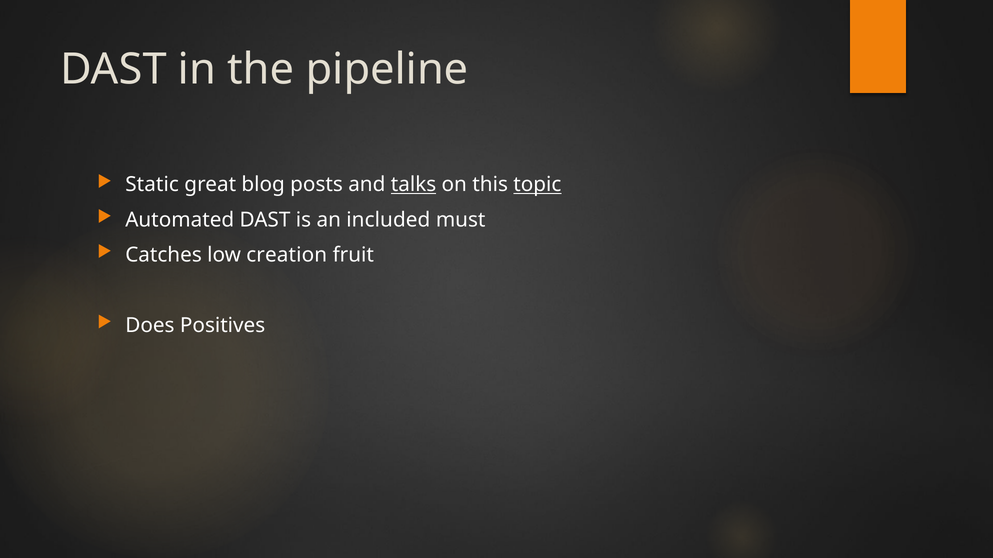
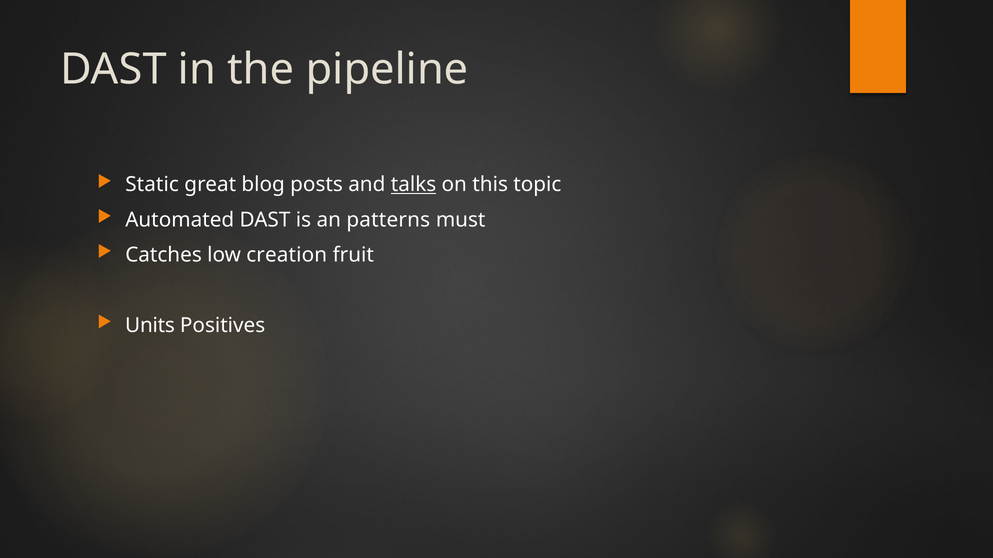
topic underline: present -> none (537, 185)
included: included -> patterns (388, 220)
Does: Does -> Units (150, 326)
